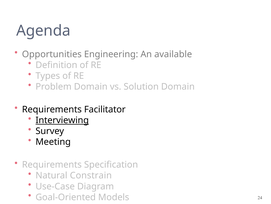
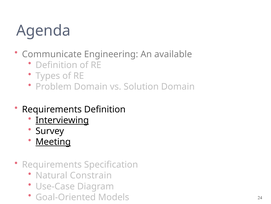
Opportunities: Opportunities -> Communicate (52, 54)
Requirements Facilitator: Facilitator -> Definition (105, 109)
Meeting underline: none -> present (53, 142)
